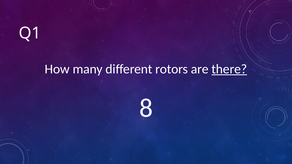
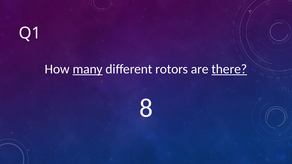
many underline: none -> present (88, 69)
